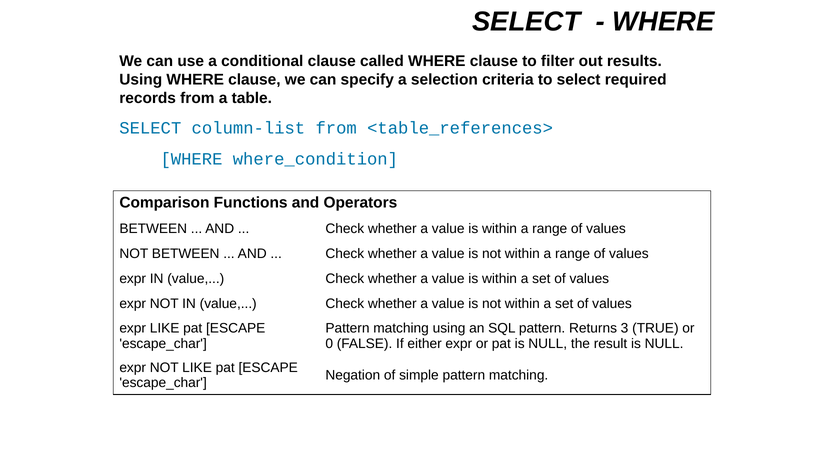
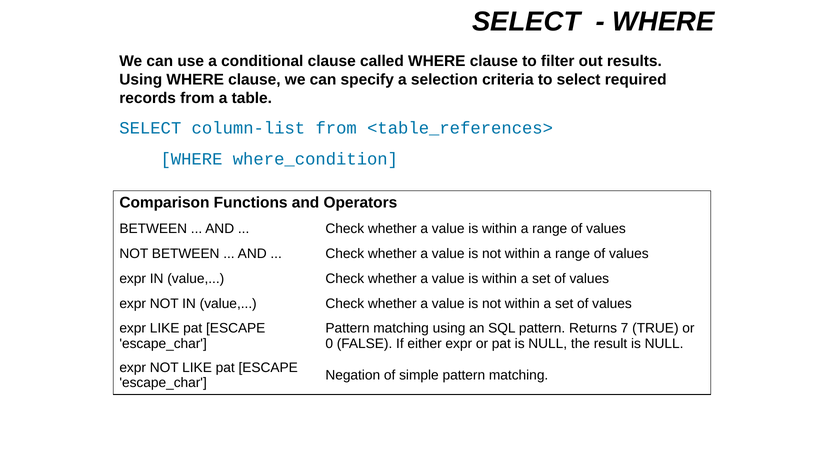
3: 3 -> 7 (625, 328)
